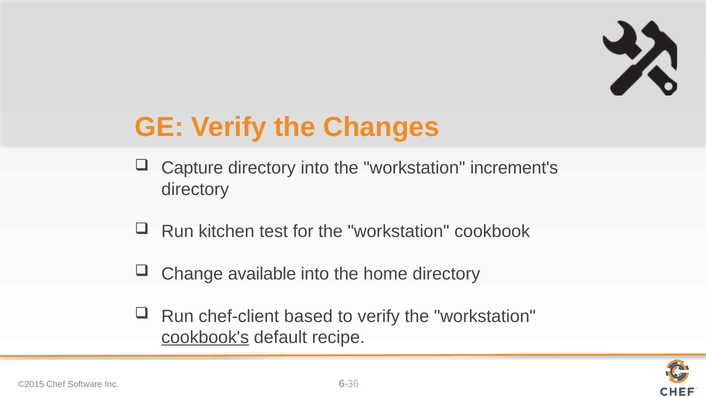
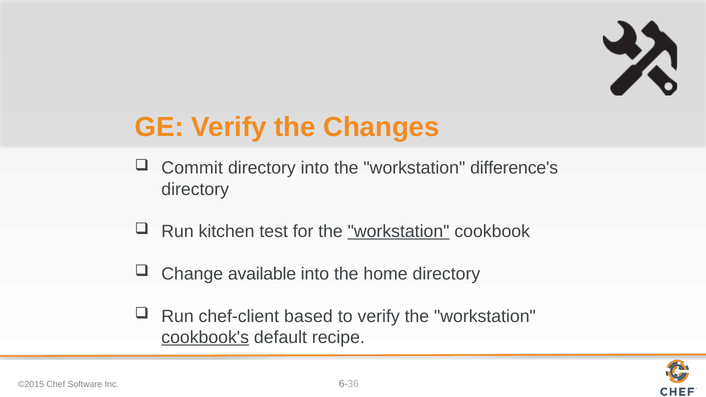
Capture: Capture -> Commit (192, 168)
increment's: increment's -> difference's (514, 168)
workstation underline: none -> present (399, 232)
